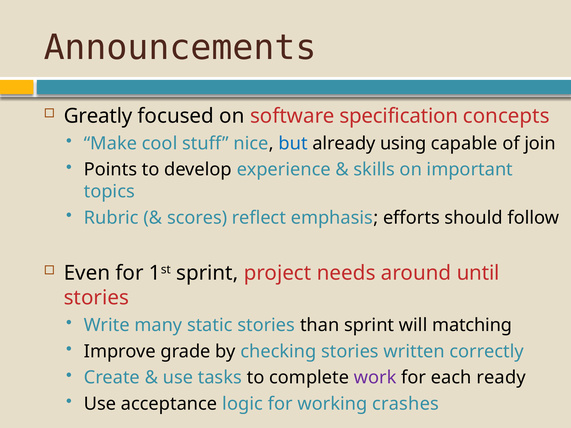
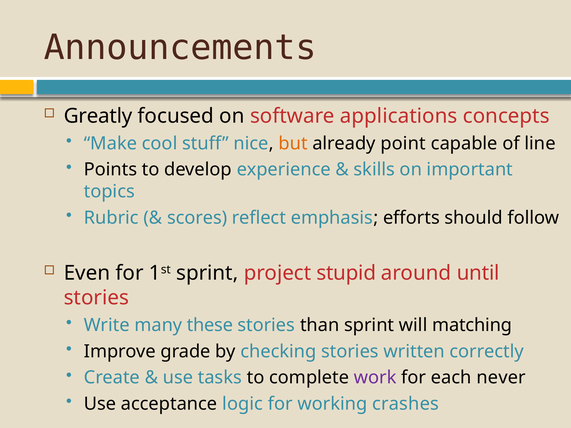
specification: specification -> applications (399, 116)
but colour: blue -> orange (293, 143)
using: using -> point (403, 143)
join: join -> line (540, 143)
needs: needs -> stupid (346, 273)
static: static -> these (210, 325)
ready: ready -> never (501, 378)
